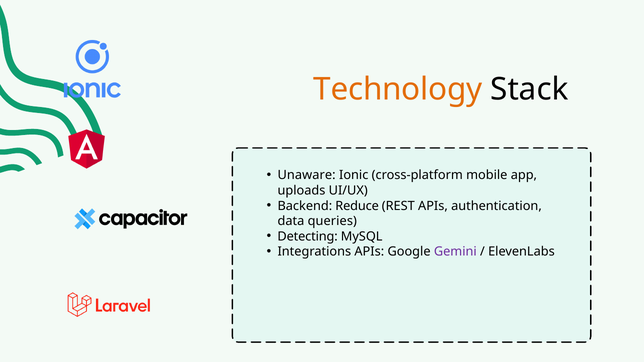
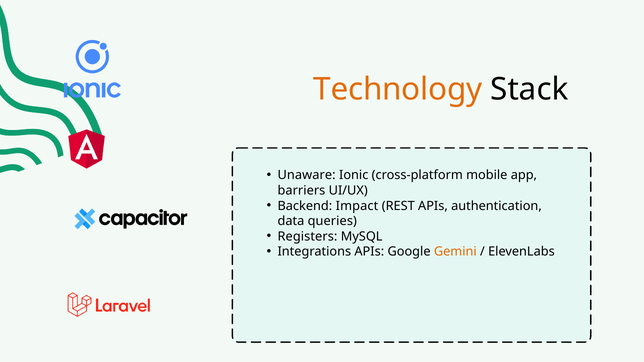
uploads: uploads -> barriers (301, 191)
Reduce: Reduce -> Impact (357, 206)
Detecting: Detecting -> Registers (307, 237)
Gemini colour: purple -> orange (455, 252)
